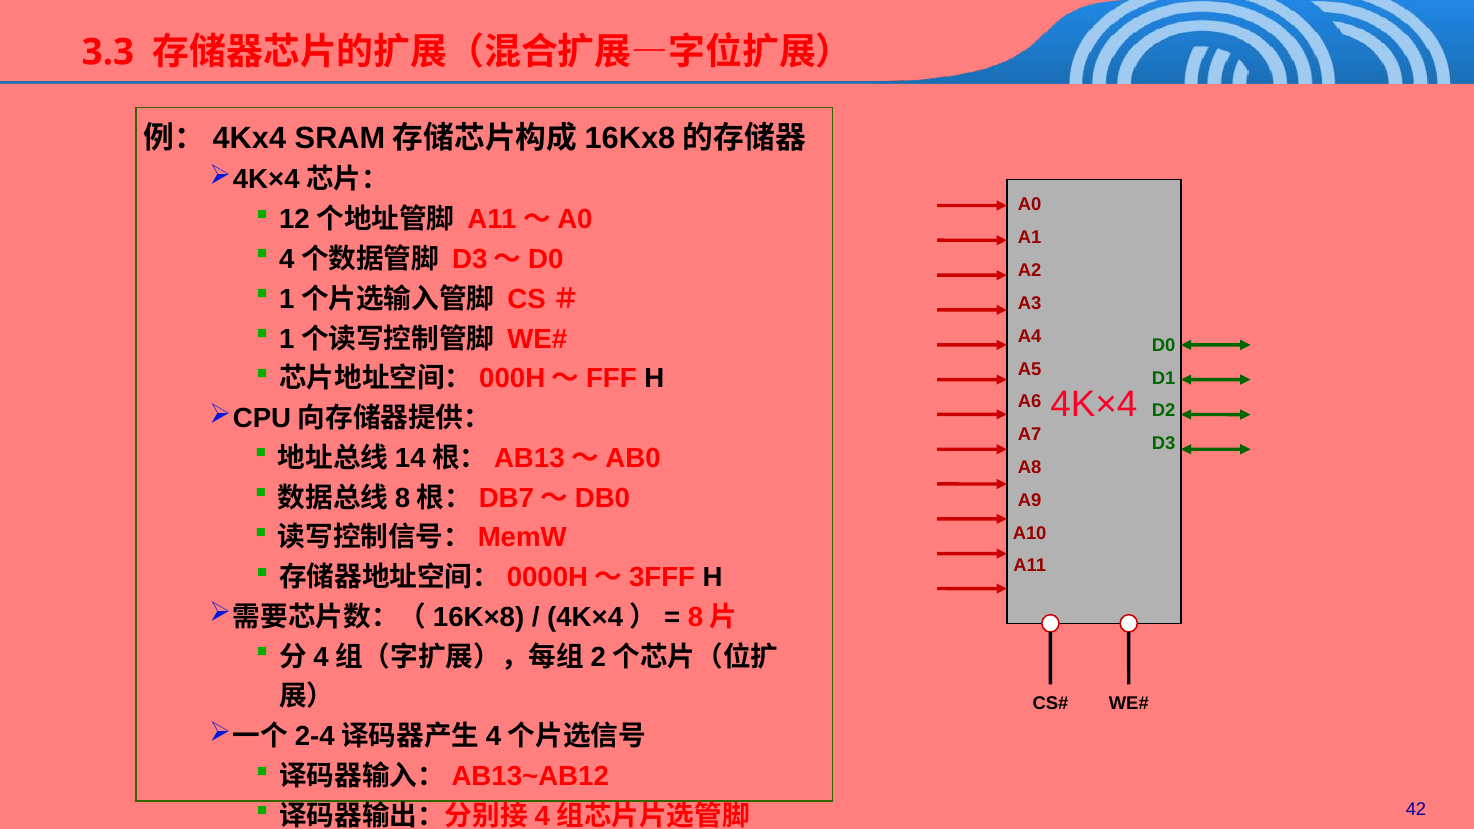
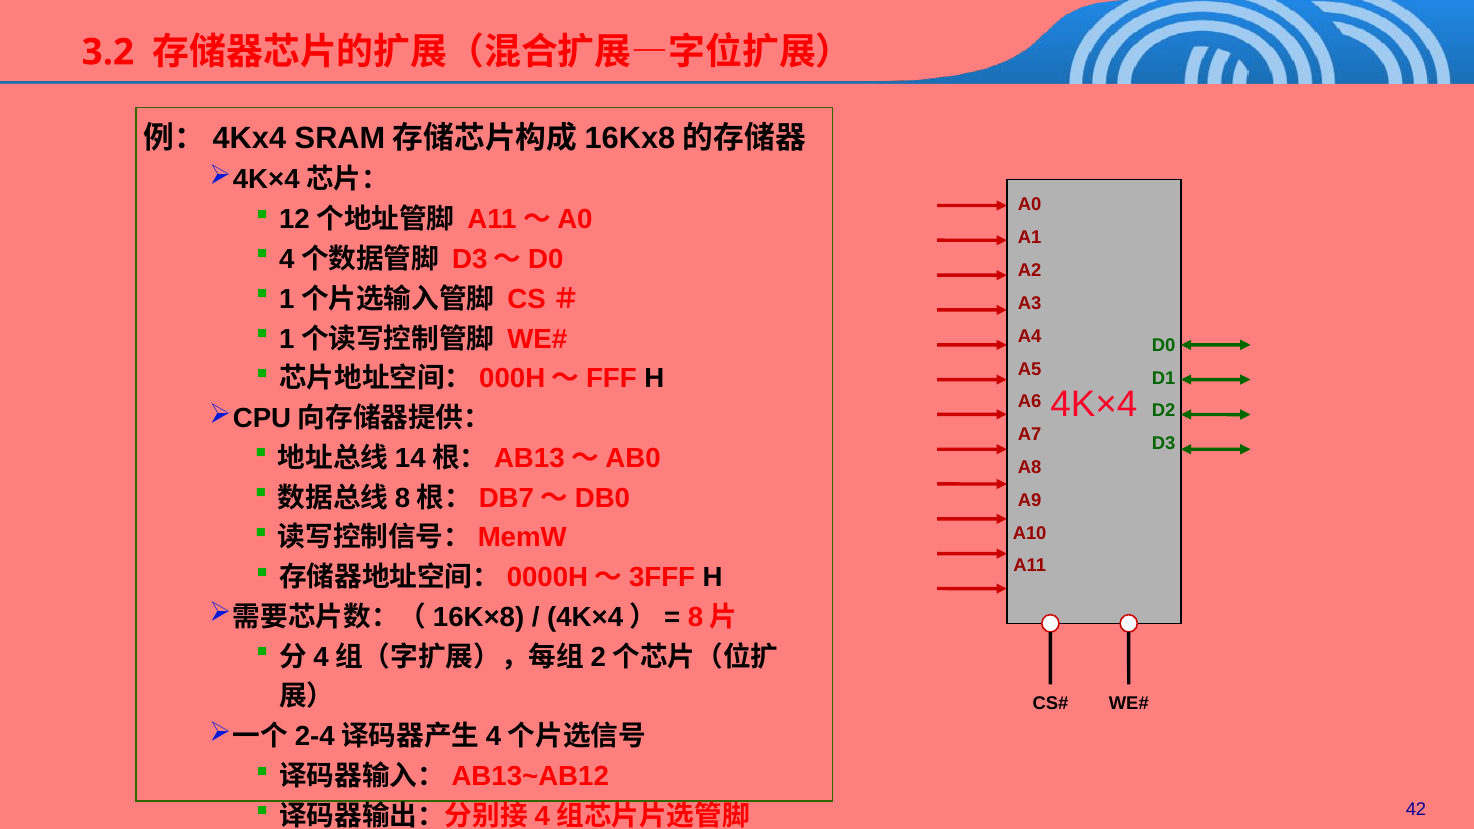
3.3: 3.3 -> 3.2 (108, 52)
